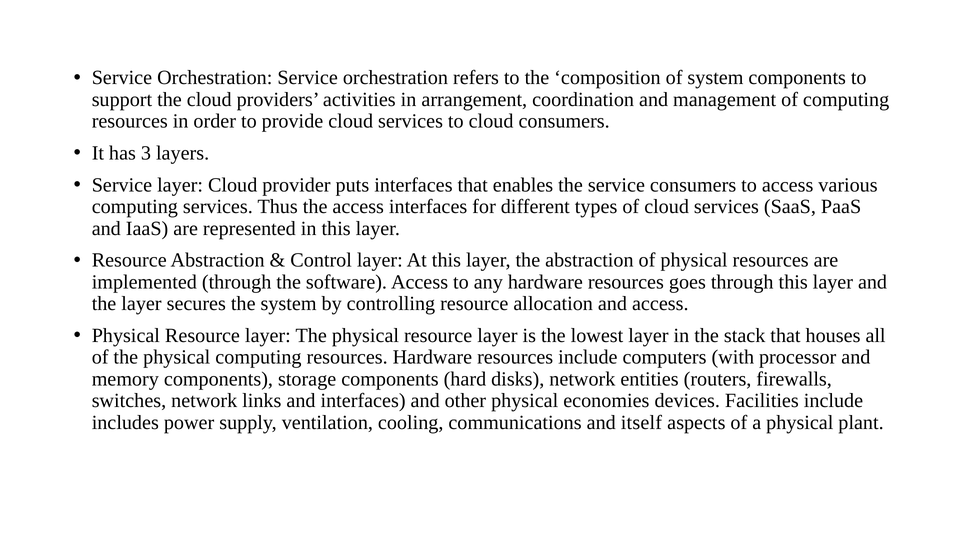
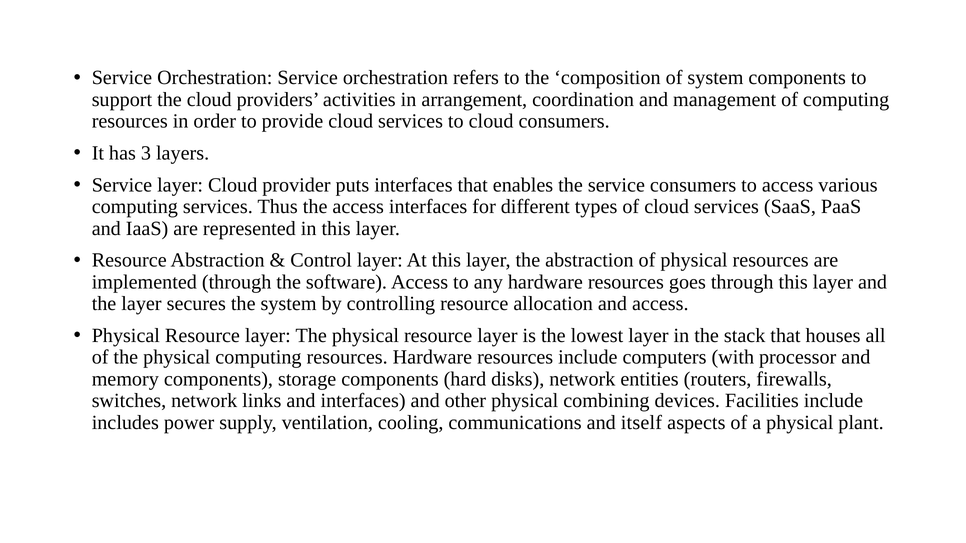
economies: economies -> combining (606, 401)
